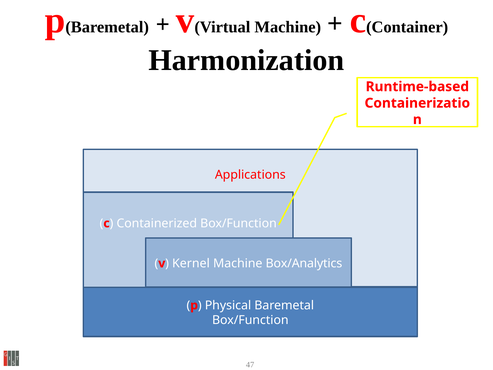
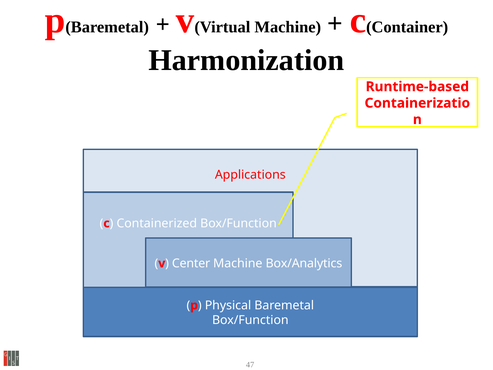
Kernel: Kernel -> Center (191, 263)
